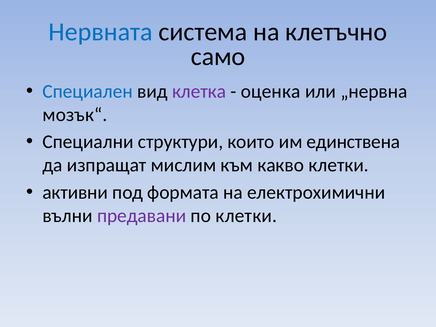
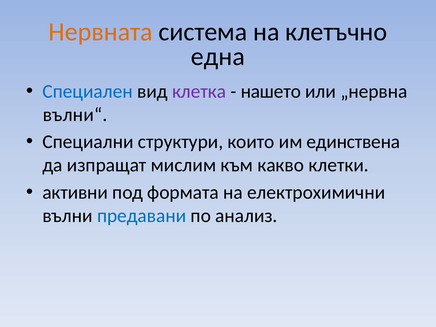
Нервната colour: blue -> orange (101, 32)
само: само -> една (218, 57)
оценка: оценка -> нашето (271, 91)
мозък“: мозък“ -> вълни“ (75, 115)
предавани colour: purple -> blue (142, 216)
по клетки: клетки -> анализ (246, 216)
